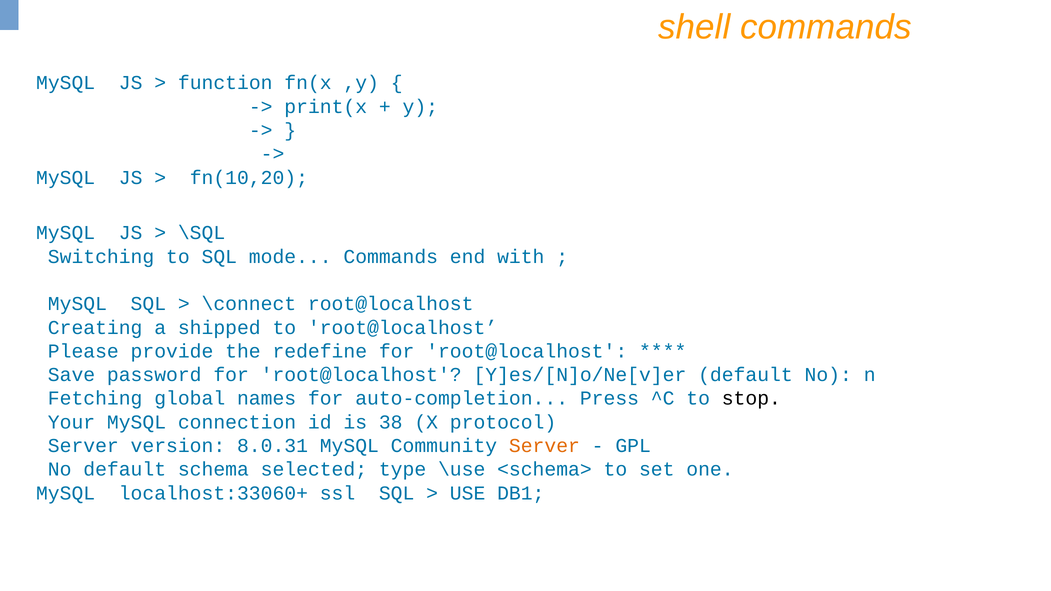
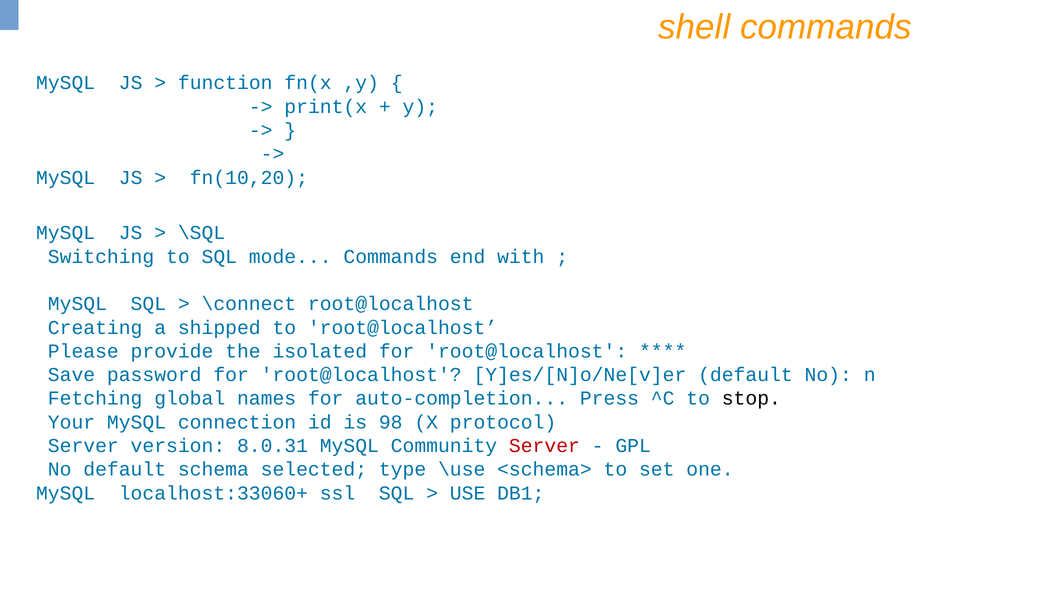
redefine: redefine -> isolated (320, 351)
38: 38 -> 98 (391, 422)
Server colour: orange -> red (544, 446)
